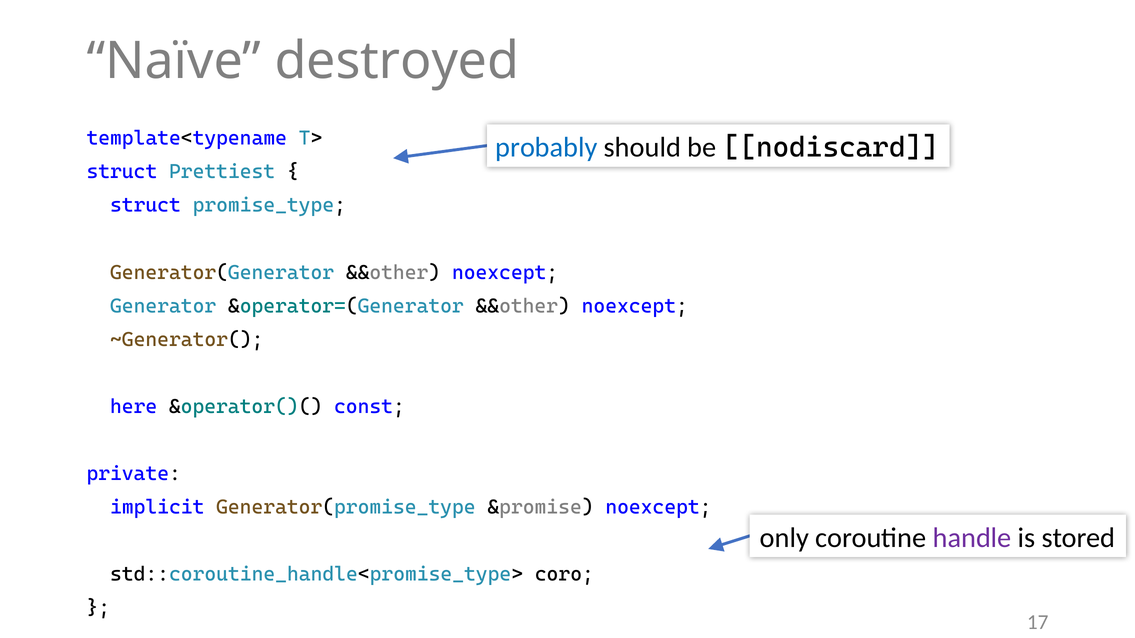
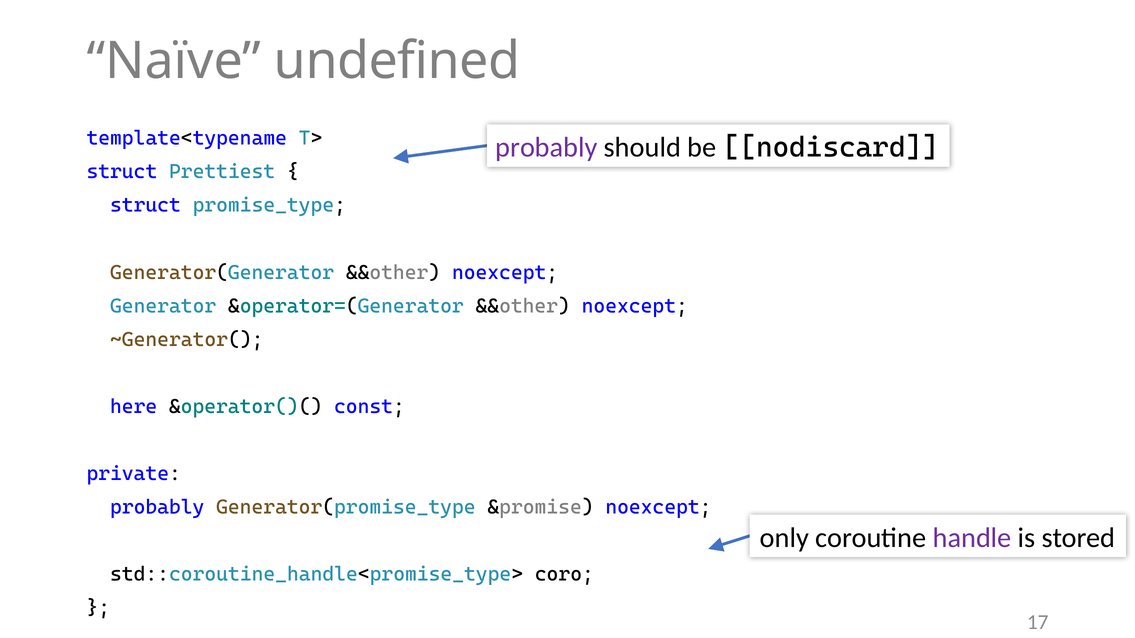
destroyed: destroyed -> undefined (397, 61)
probably colour: blue -> purple (546, 148)
implicit: implicit -> probably (157, 507)
